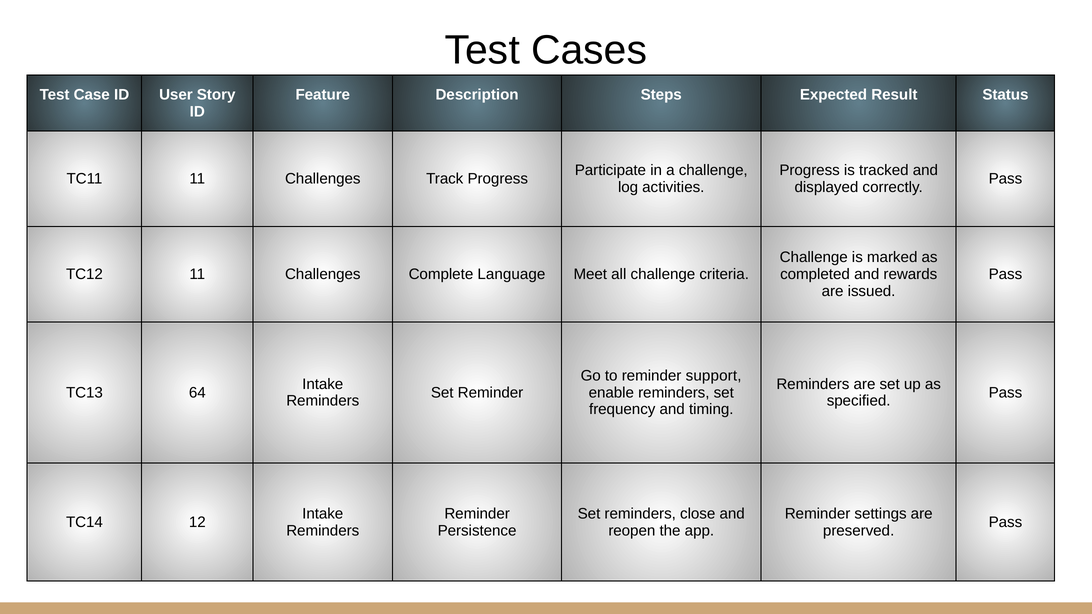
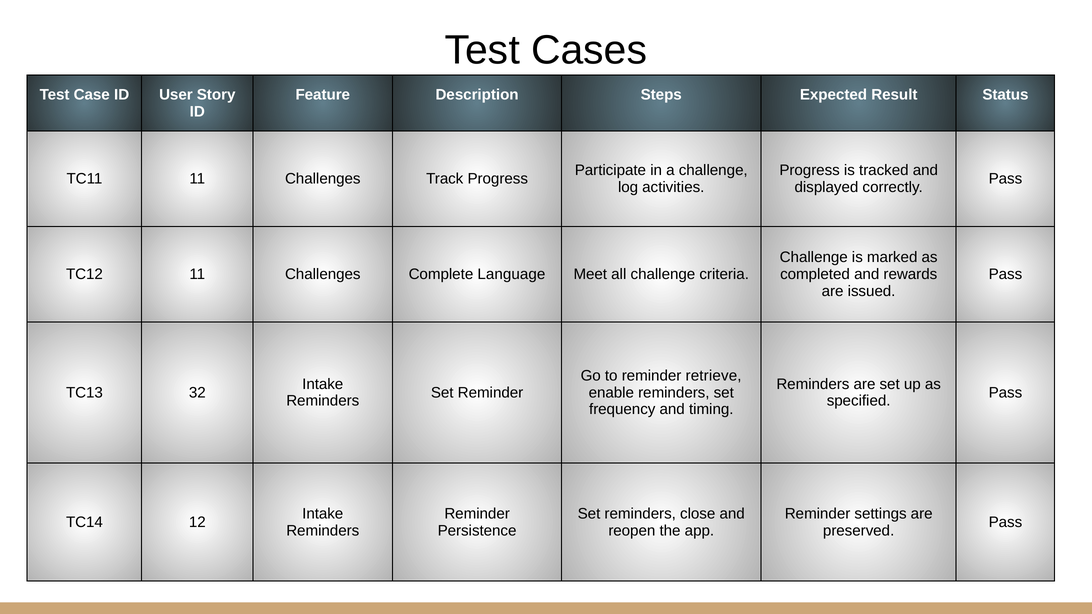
support: support -> retrieve (714, 376)
64: 64 -> 32 (197, 393)
